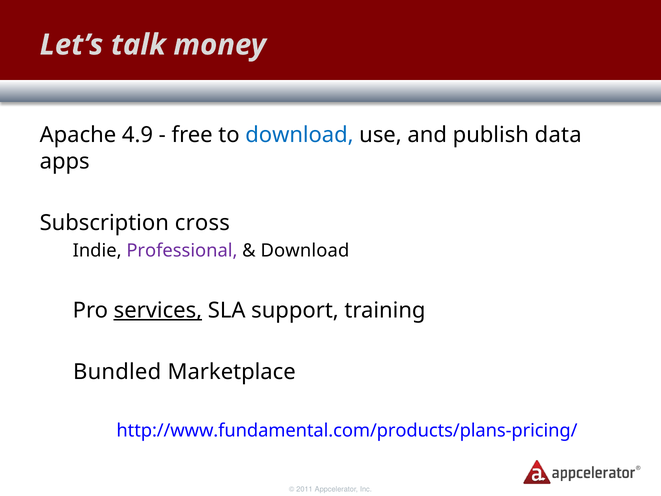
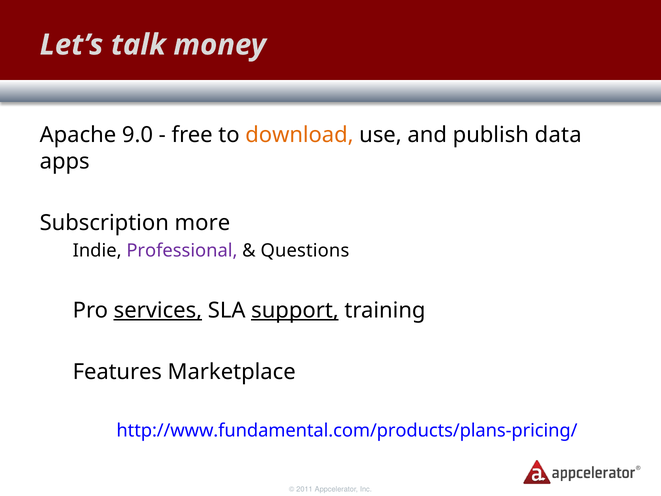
4.9: 4.9 -> 9.0 (137, 135)
download colour: blue -> orange (299, 135)
cross: cross -> more (202, 223)
Download: Download -> Questions (305, 250)
support underline: none -> present (295, 310)
Bundled: Bundled -> Features (117, 372)
